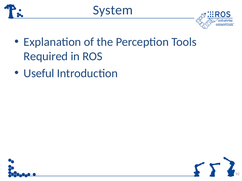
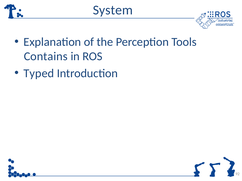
Required: Required -> Contains (46, 56)
Useful: Useful -> Typed (39, 73)
